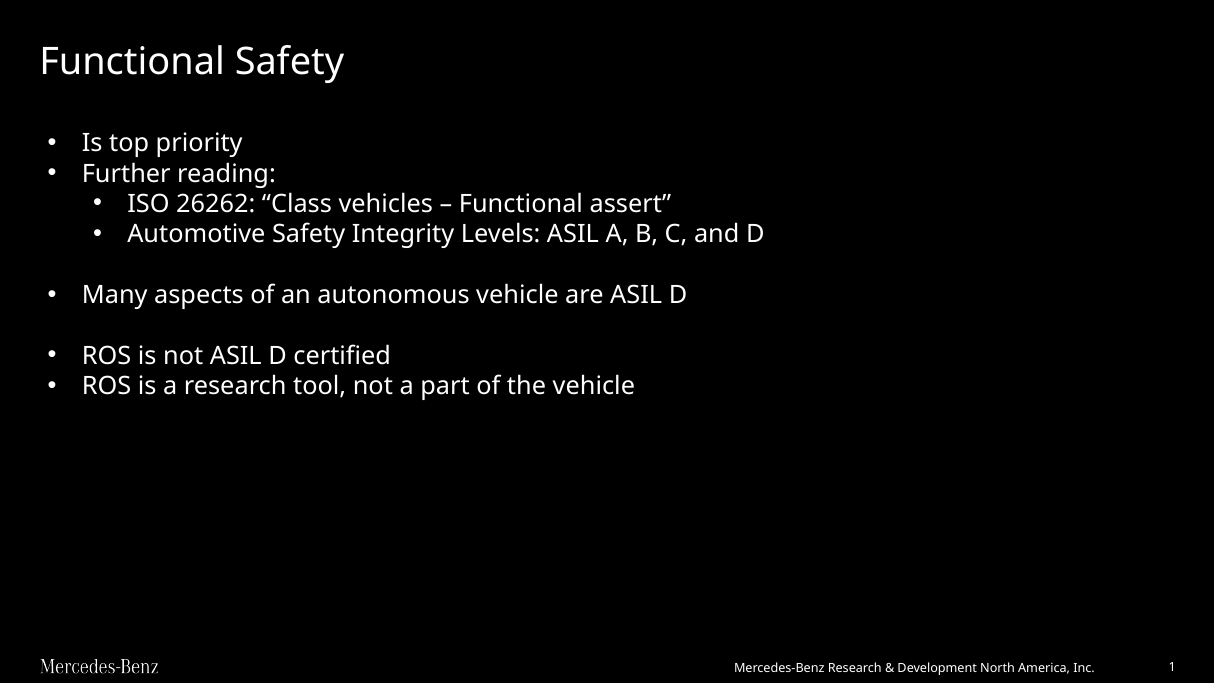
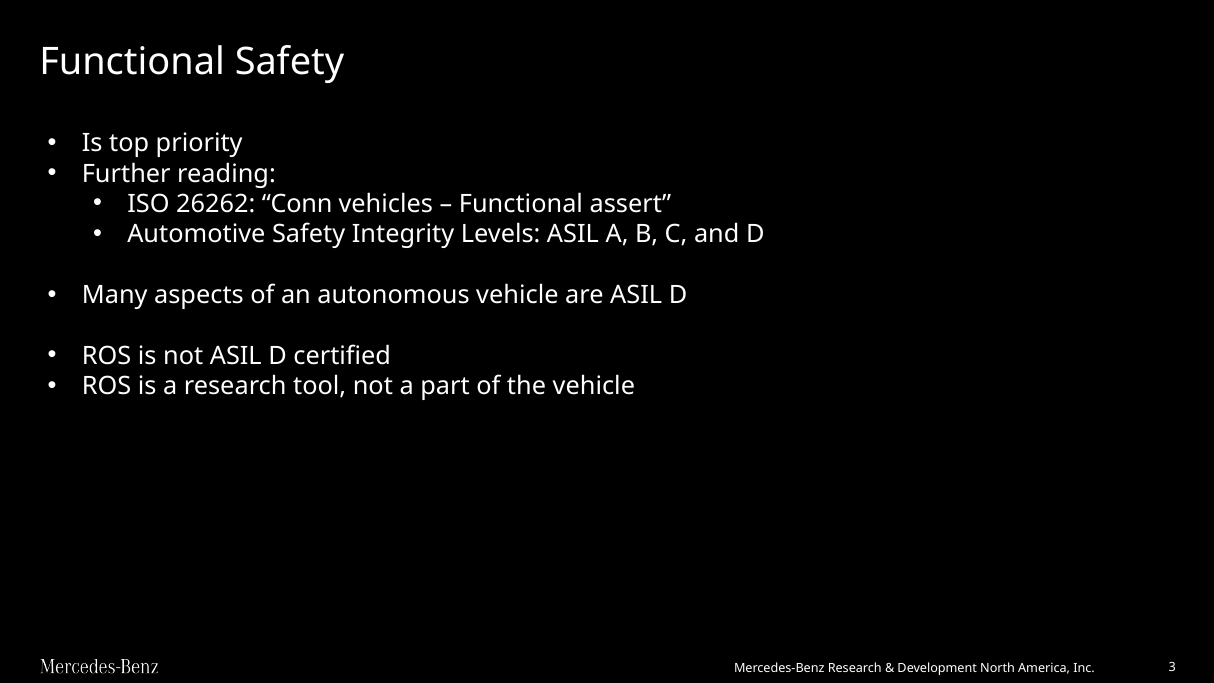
Class: Class -> Conn (297, 204)
1: 1 -> 3 (1172, 668)
